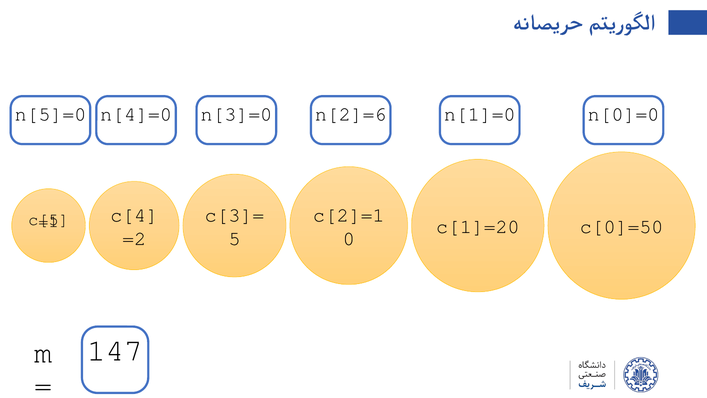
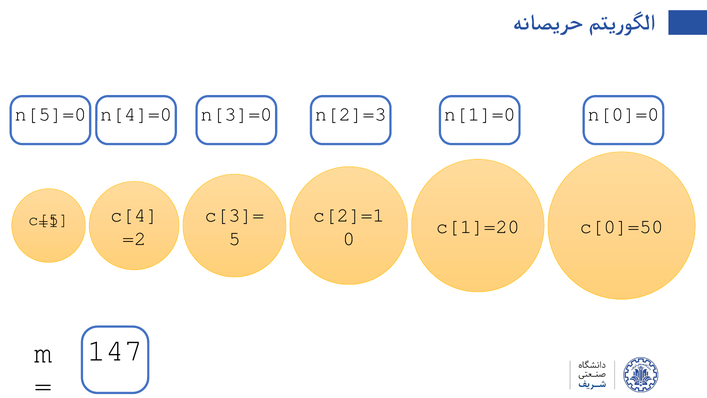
n[2]=6: n[2]=6 -> n[2]=3 (351, 114)
